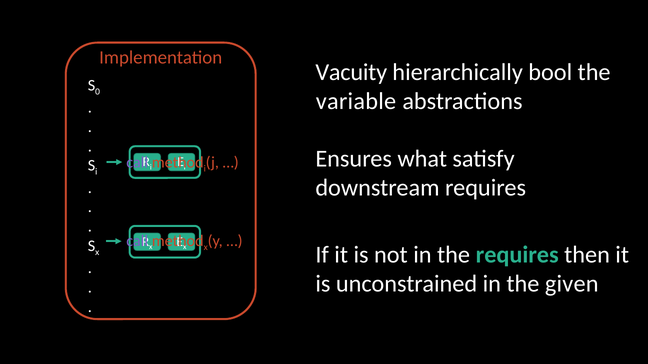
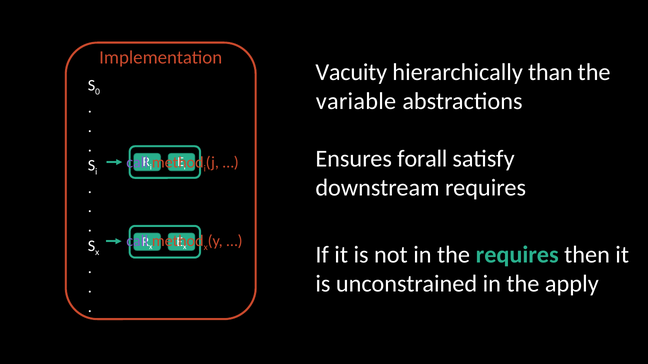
bool: bool -> than (550, 72)
what: what -> forall (422, 159)
given: given -> apply (572, 284)
